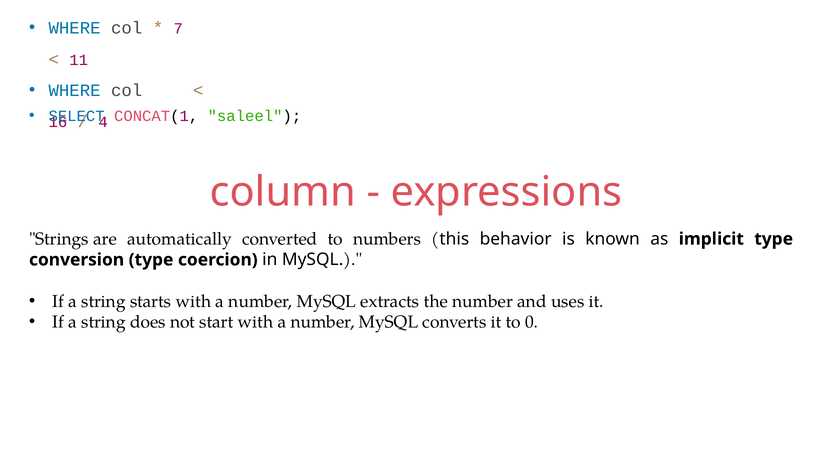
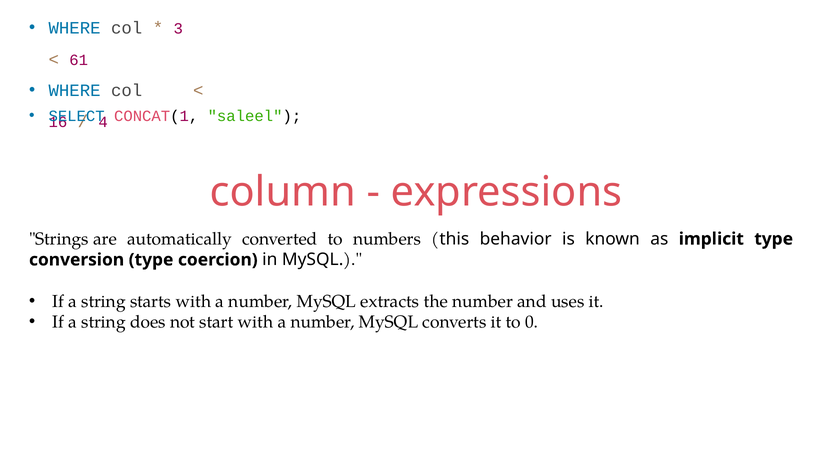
7: 7 -> 3 (178, 29)
11: 11 -> 61 (79, 60)
